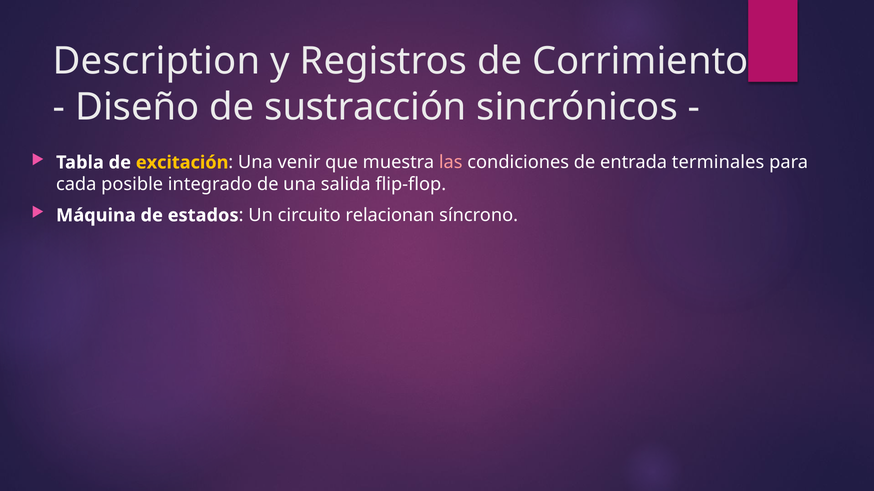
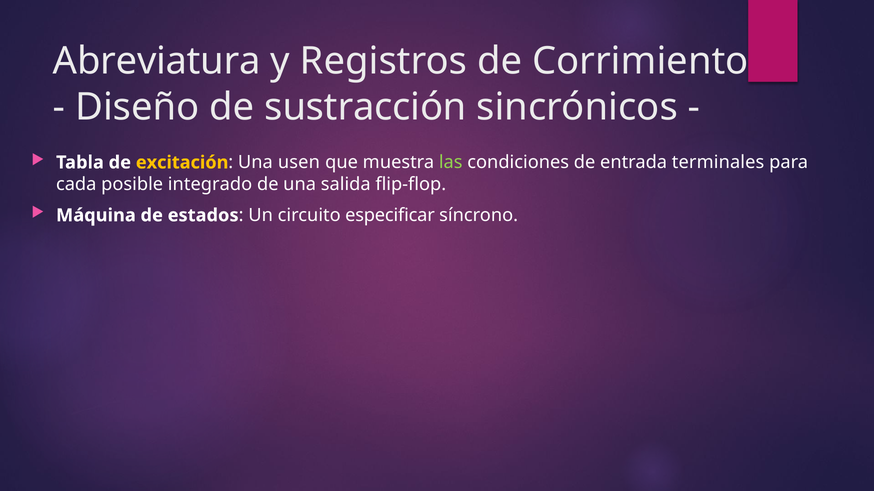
Description: Description -> Abreviatura (157, 61)
venir: venir -> usen (299, 163)
las colour: pink -> light green (451, 163)
relacionan: relacionan -> especificar (390, 216)
